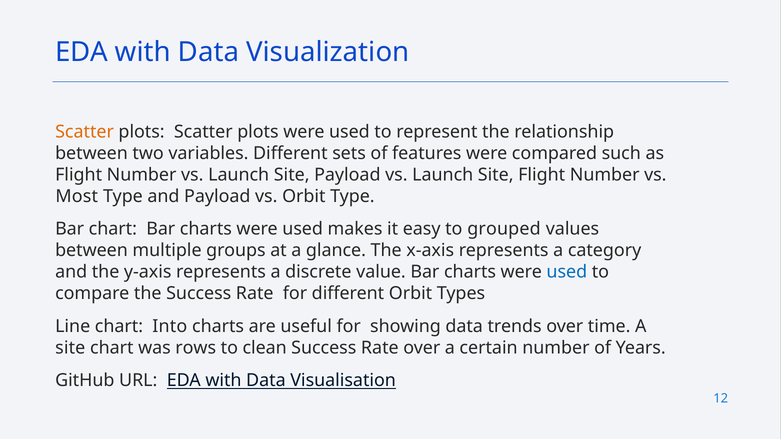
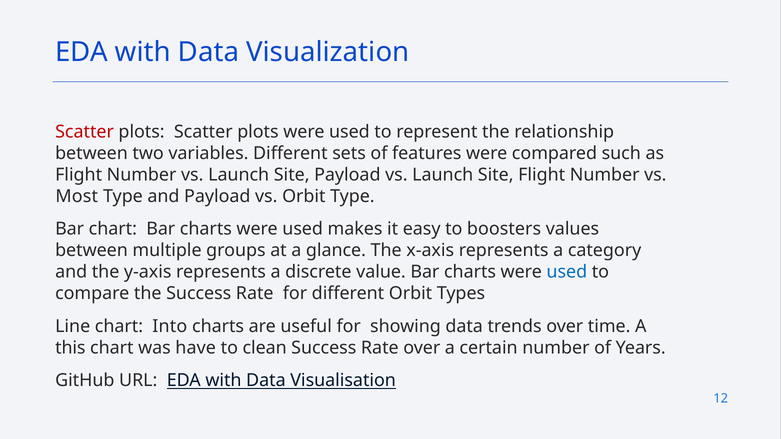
Scatter colour: orange -> red (85, 132)
grouped: grouped -> boosters (504, 229)
site: site -> this (70, 348)
rows: rows -> have (196, 348)
